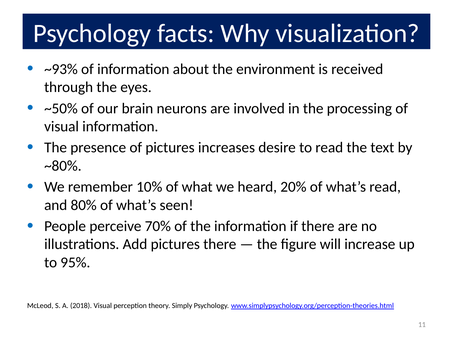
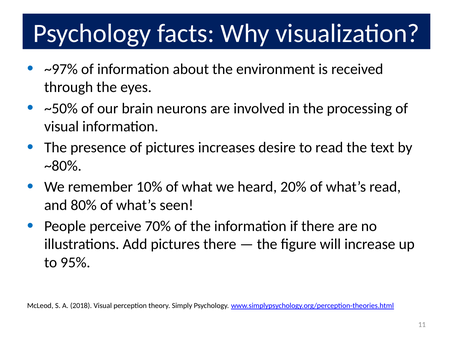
~93%: ~93% -> ~97% (61, 69)
